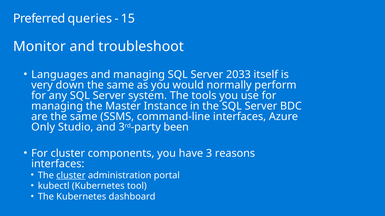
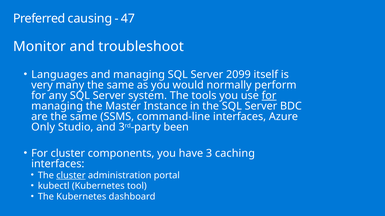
queries: queries -> causing (90, 19)
15: 15 -> 47 (128, 19)
2033: 2033 -> 2099 (238, 75)
down: down -> many (70, 85)
for underline: none -> present (269, 96)
reasons: reasons -> caching (235, 154)
